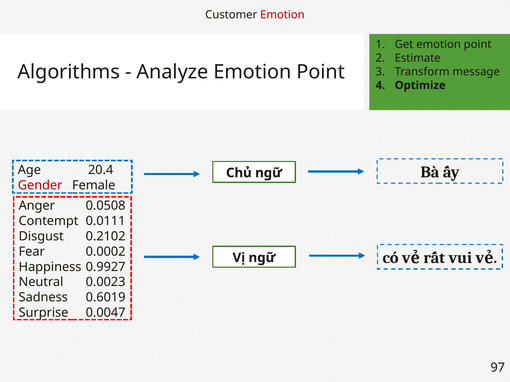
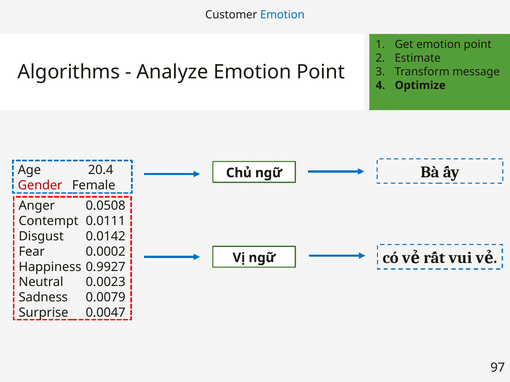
Emotion colour: red -> blue (282, 15)
0.2102: 0.2102 -> 0.0142 (106, 237)
0.6019: 0.6019 -> 0.0079 (106, 298)
